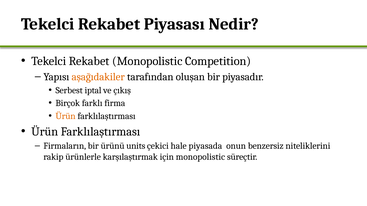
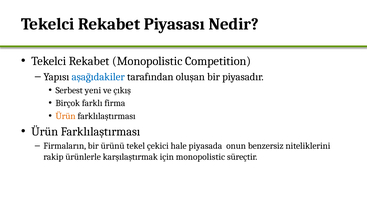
aşağıdakiler colour: orange -> blue (98, 77)
iptal: iptal -> yeni (93, 91)
units: units -> tekel (136, 146)
